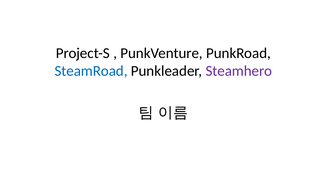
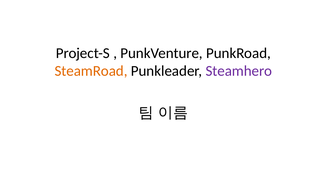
SteamRoad colour: blue -> orange (91, 71)
